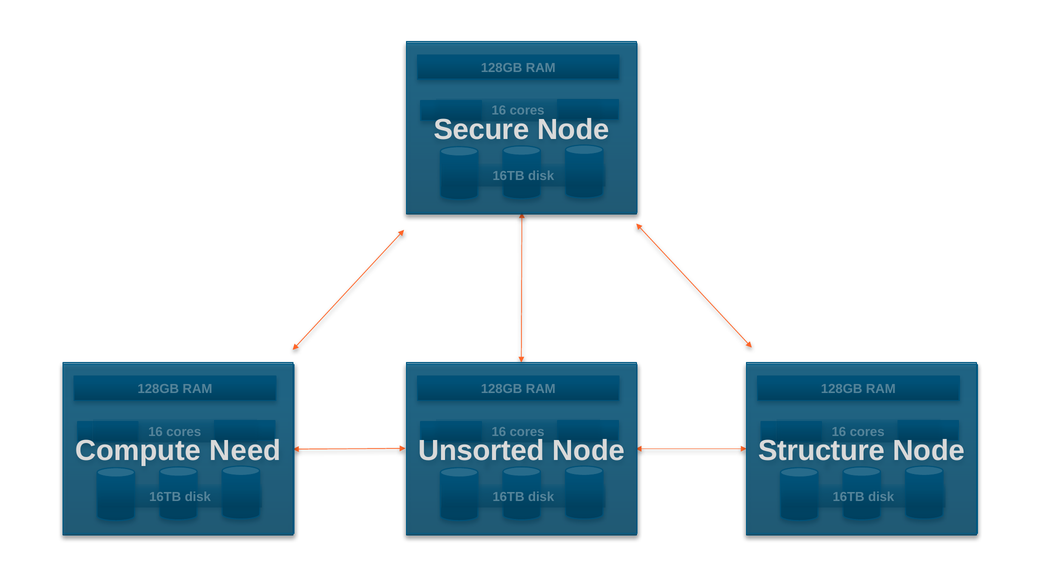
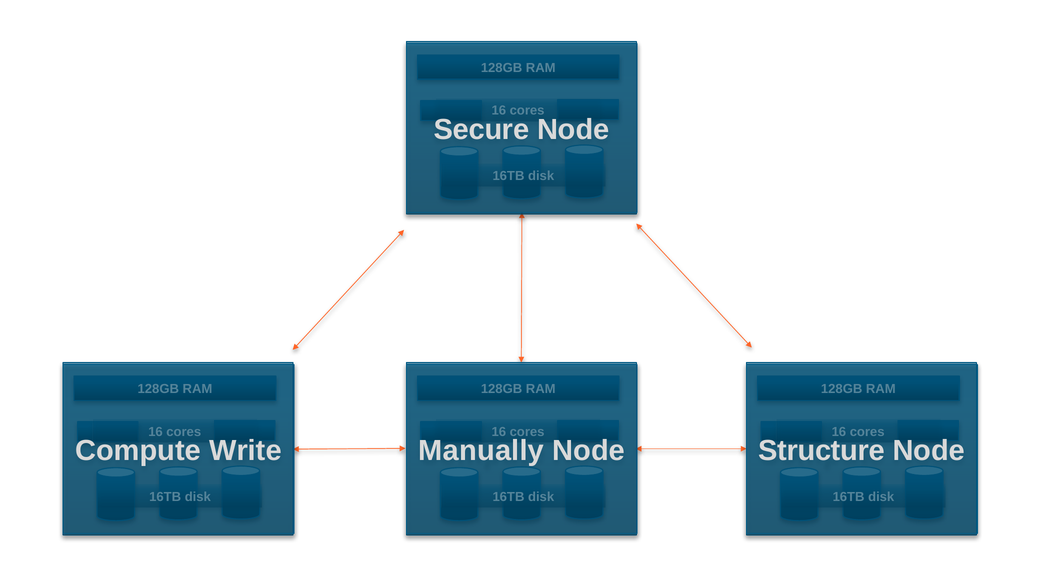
Need: Need -> Write (245, 451)
Unsorted: Unsorted -> Manually (481, 451)
